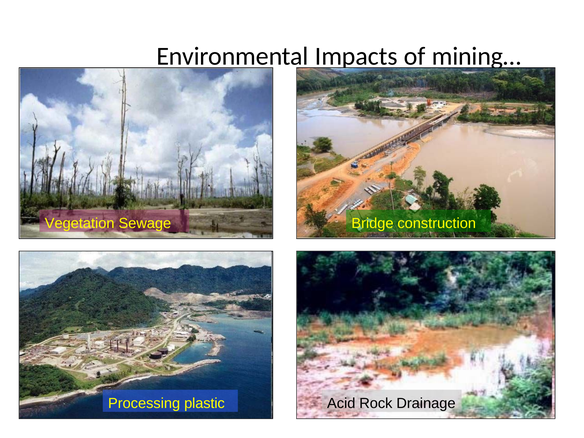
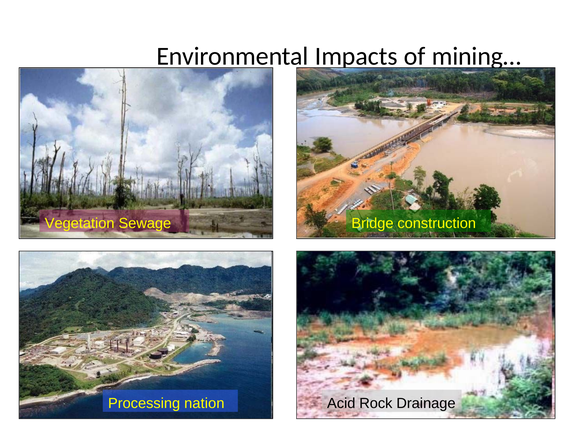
plastic: plastic -> nation (204, 403)
